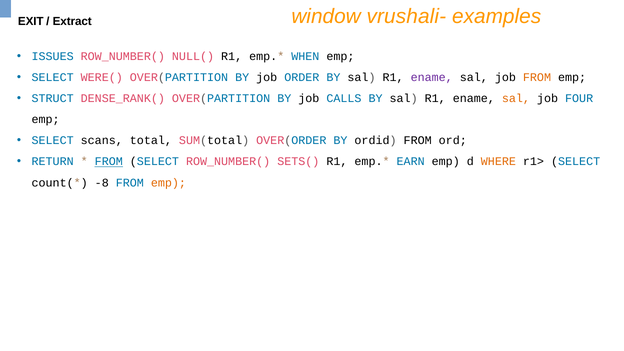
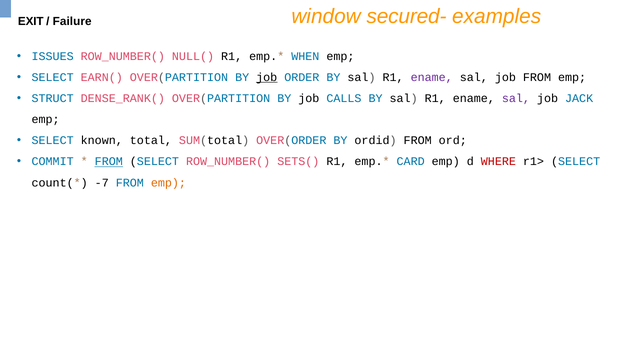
vrushali-: vrushali- -> secured- (406, 16)
Extract: Extract -> Failure (72, 21)
WERE(: WERE( -> EARN( (102, 77)
job underline: none -> present (267, 77)
FROM colour: orange -> black (537, 77)
sal colour: orange -> purple (516, 98)
FOUR: FOUR -> JACK (579, 98)
scans: scans -> known (102, 141)
RETURN: RETURN -> COMMIT (53, 162)
EARN: EARN -> CARD (411, 162)
WHERE colour: orange -> red (498, 162)
-8: -8 -> -7 (102, 183)
